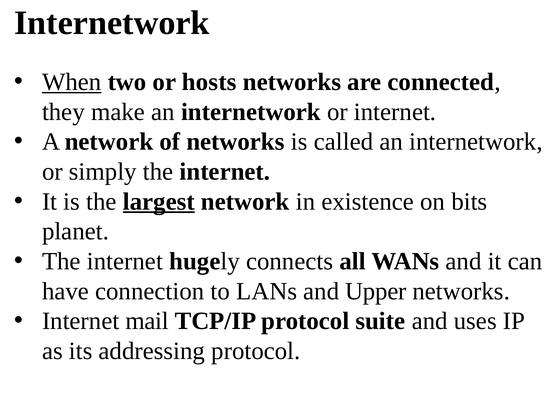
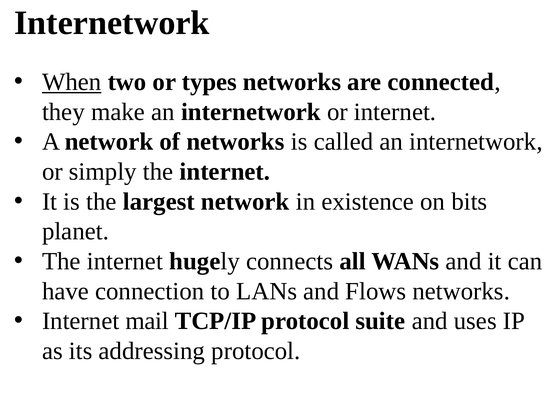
hosts: hosts -> types (209, 82)
largest underline: present -> none (159, 201)
Upper: Upper -> Flows (376, 291)
